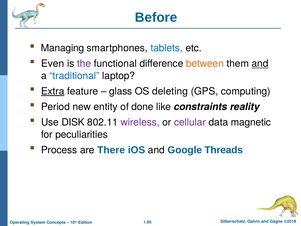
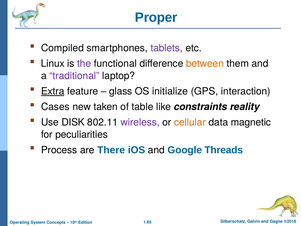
Before: Before -> Proper (156, 18)
Managing: Managing -> Compiled (62, 48)
tablets colour: blue -> purple (167, 48)
Even: Even -> Linux (53, 64)
and underline: present -> none (260, 64)
traditional colour: blue -> purple (74, 76)
deleting: deleting -> initialize (170, 91)
computing: computing -> interaction (246, 91)
Period: Period -> Cases (55, 107)
entity: entity -> taken (106, 107)
done: done -> table (142, 107)
cellular colour: purple -> orange (190, 122)
